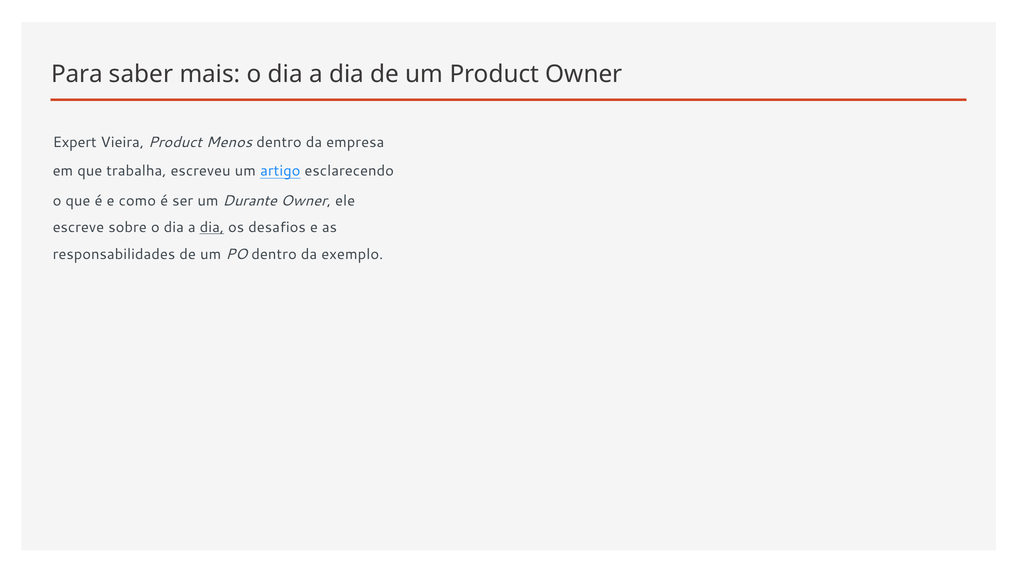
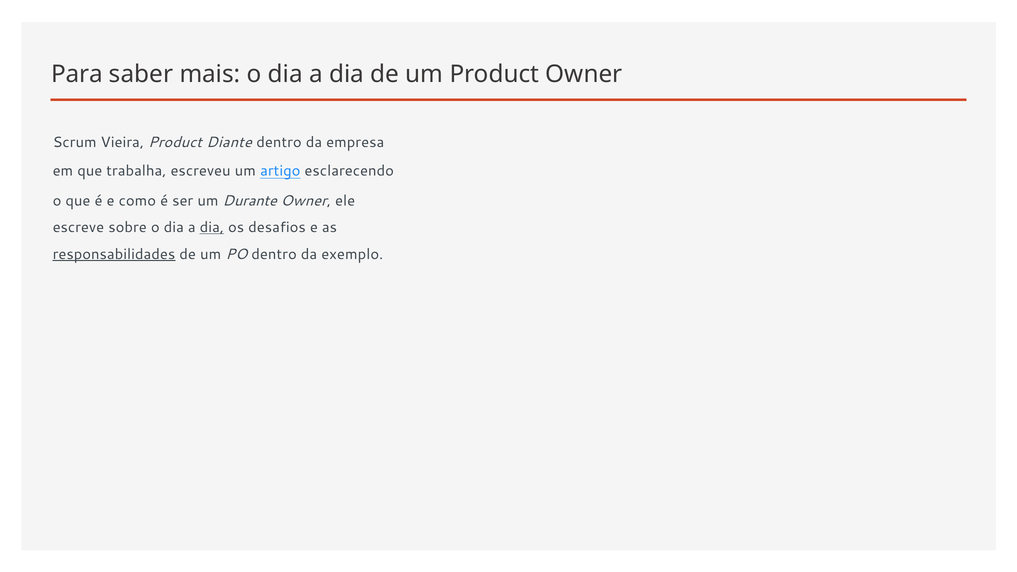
Expert: Expert -> Scrum (75, 142)
Menos: Menos -> Diante (229, 142)
responsabilidades underline: none -> present (114, 254)
